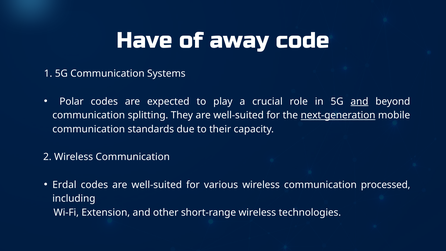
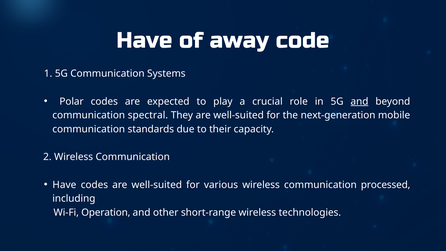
splitting: splitting -> spectral (148, 115)
next-generation underline: present -> none (338, 115)
Erdal: Erdal -> Have (64, 185)
Extension: Extension -> Operation (106, 212)
